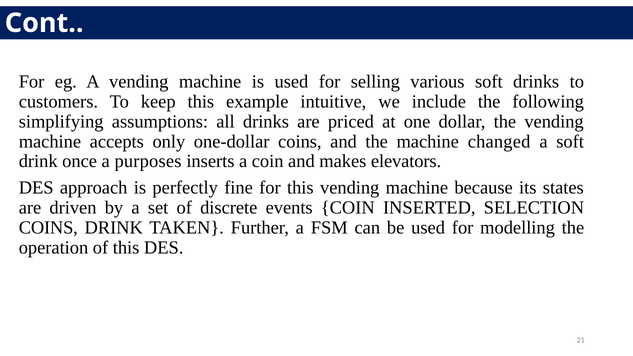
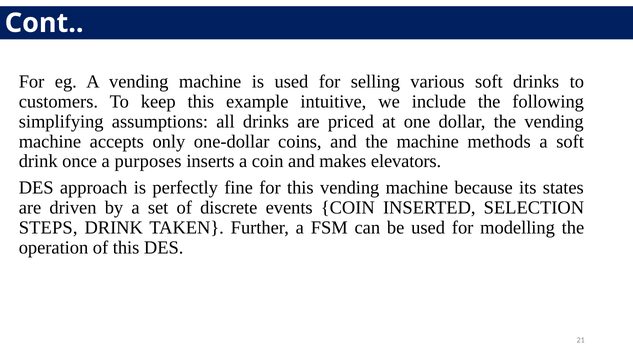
changed: changed -> methods (499, 141)
COINS: COINS -> STEPS (48, 228)
